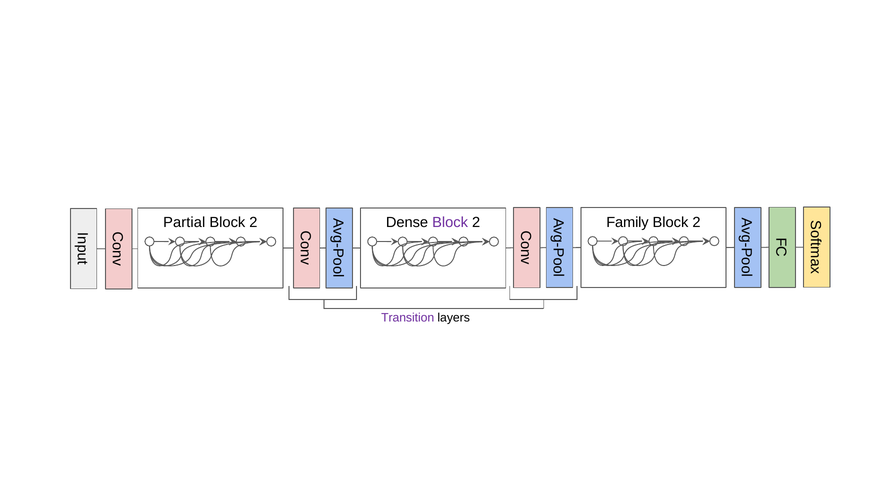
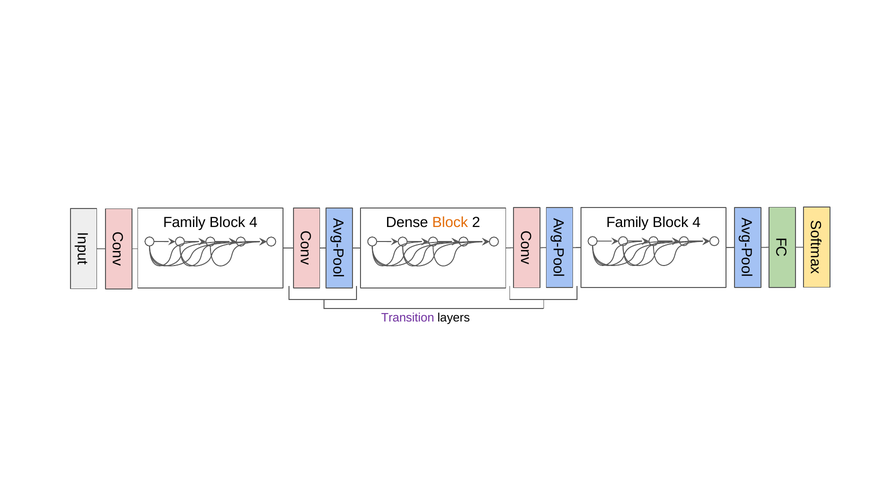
Partial: Partial -> Family (184, 223)
2: 2 -> 4 (253, 223)
Block colour: purple -> orange (450, 223)
2: 2 -> 4 (696, 222)
